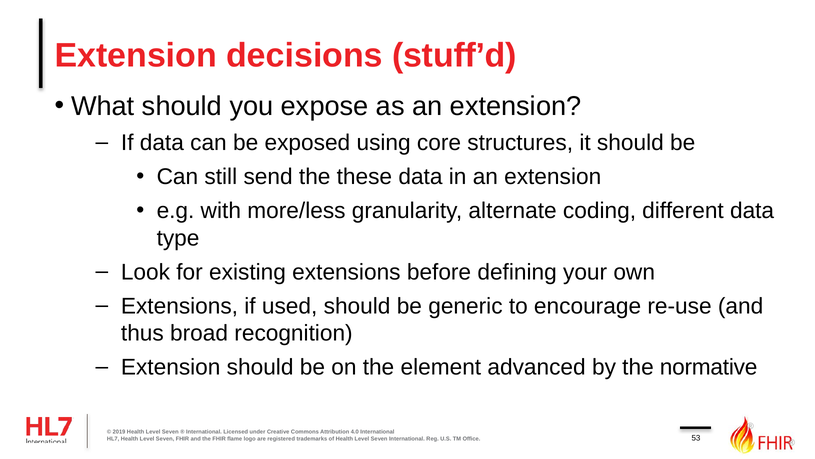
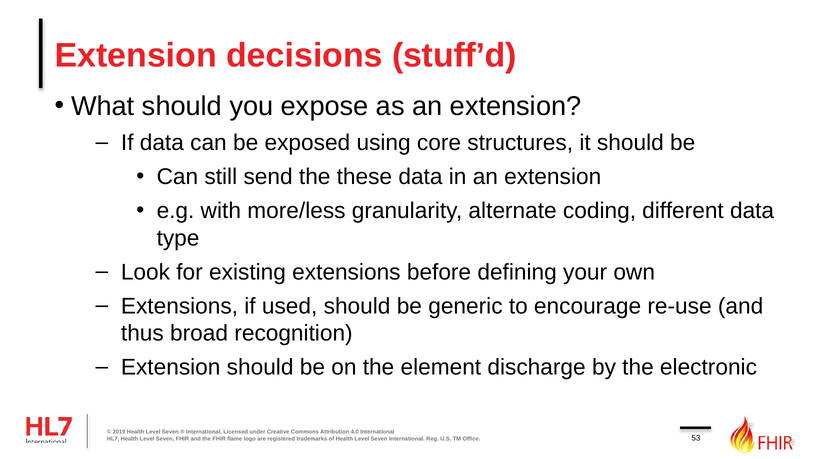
advanced: advanced -> discharge (537, 367)
normative: normative -> electronic (708, 367)
